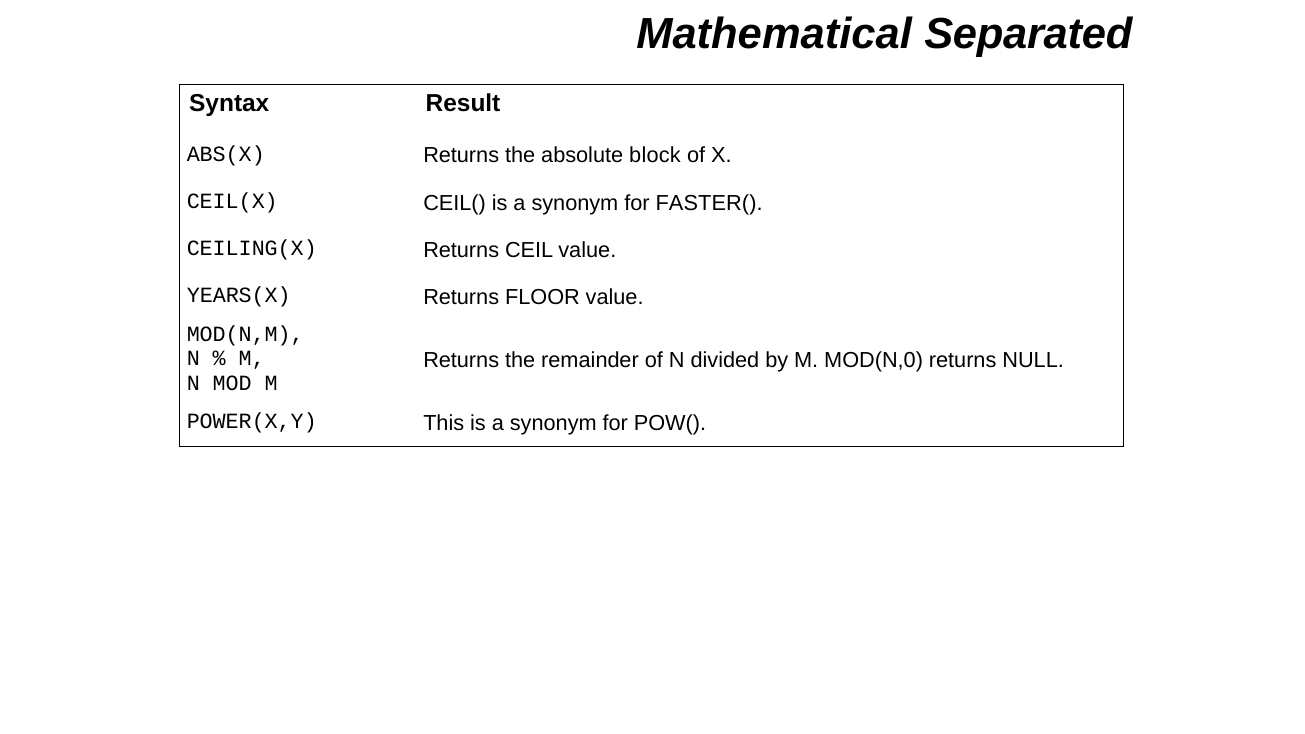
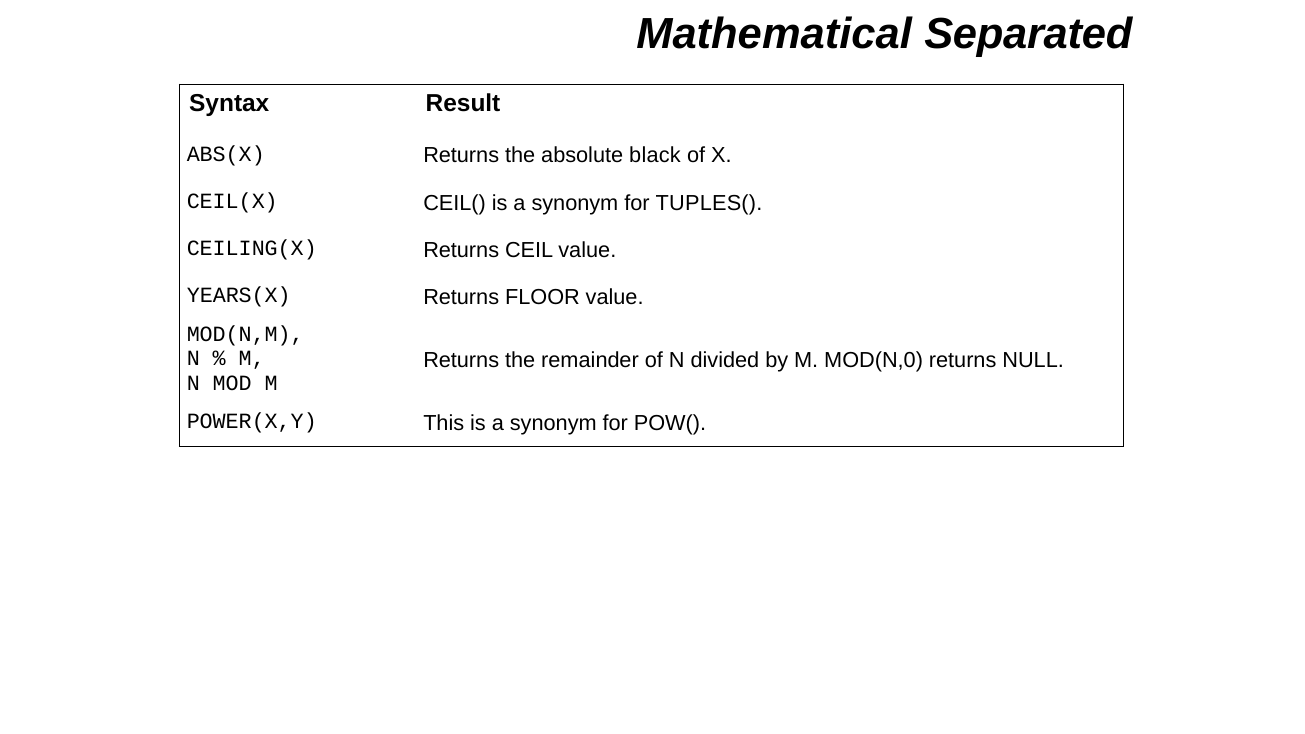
block: block -> black (655, 156)
FASTER(: FASTER( -> TUPLES( (709, 203)
